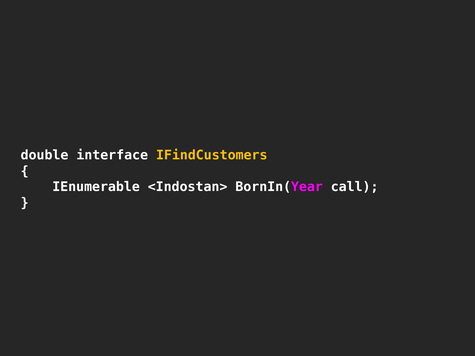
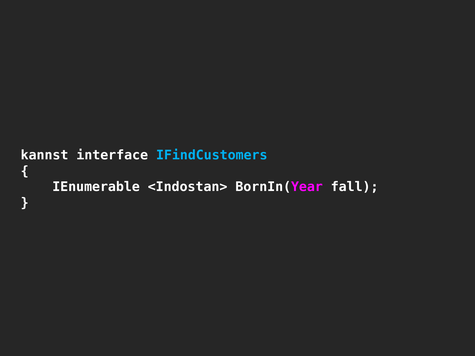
double: double -> kannst (45, 155)
IFindCustomers colour: yellow -> light blue (212, 155)
call: call -> fall (355, 187)
